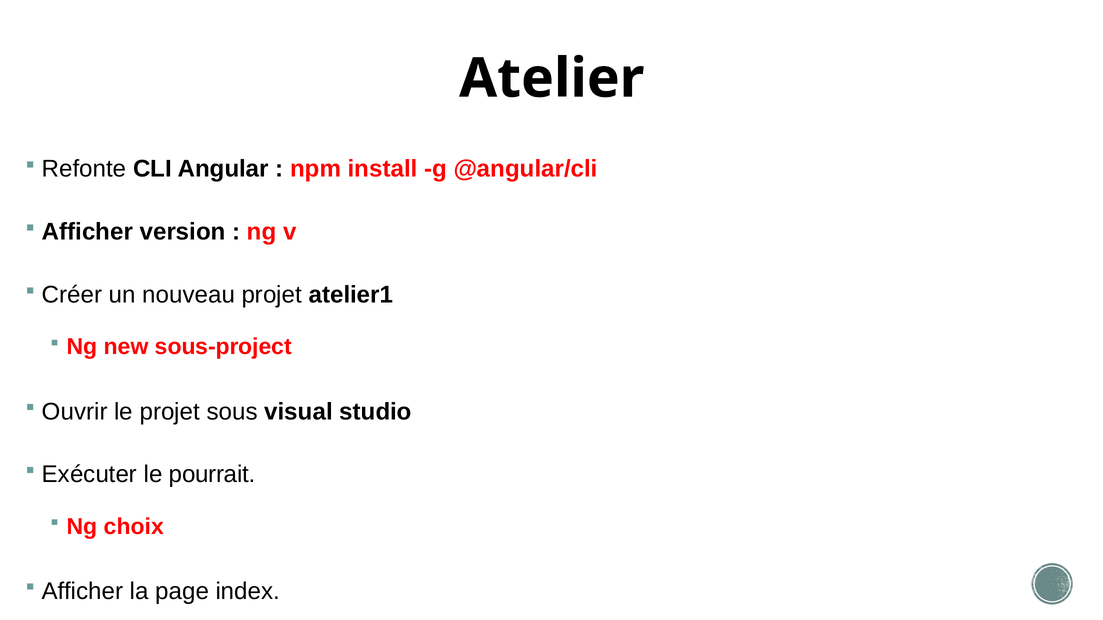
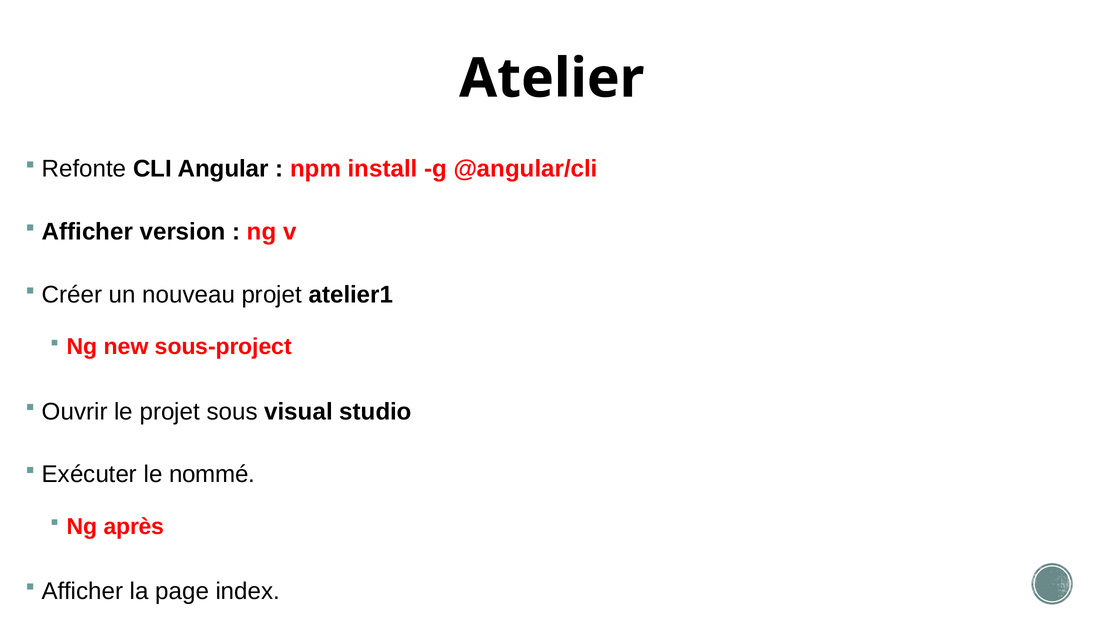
pourrait: pourrait -> nommé (212, 475)
choix: choix -> après (134, 527)
